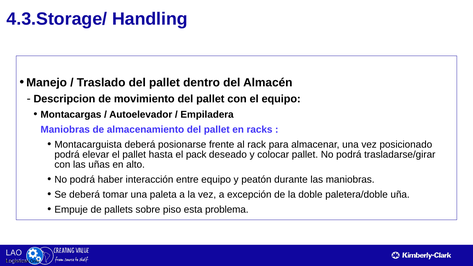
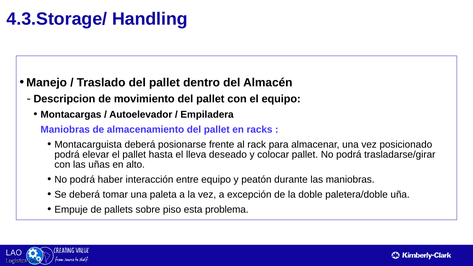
pack: pack -> lleva (196, 155)
